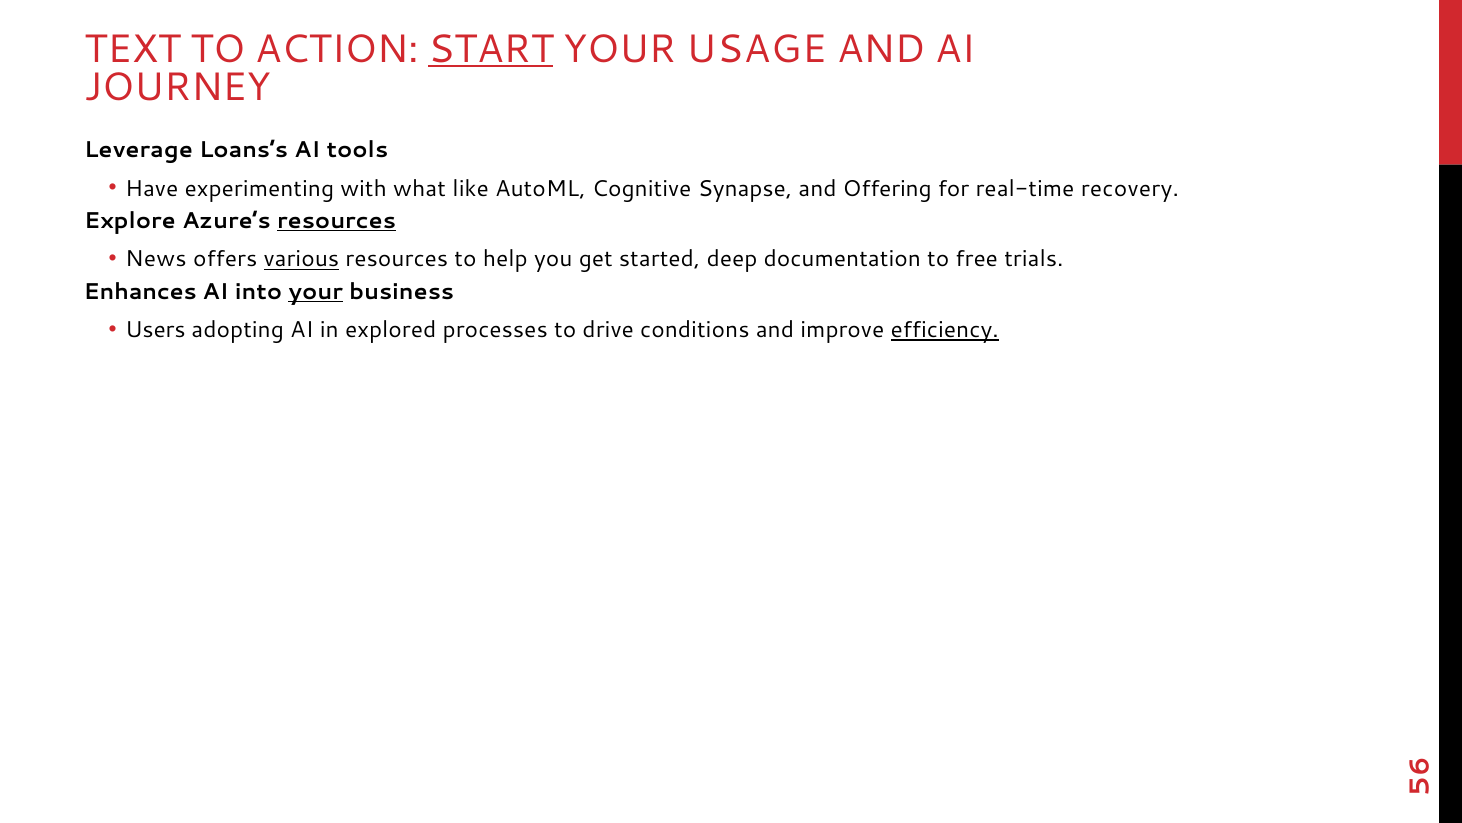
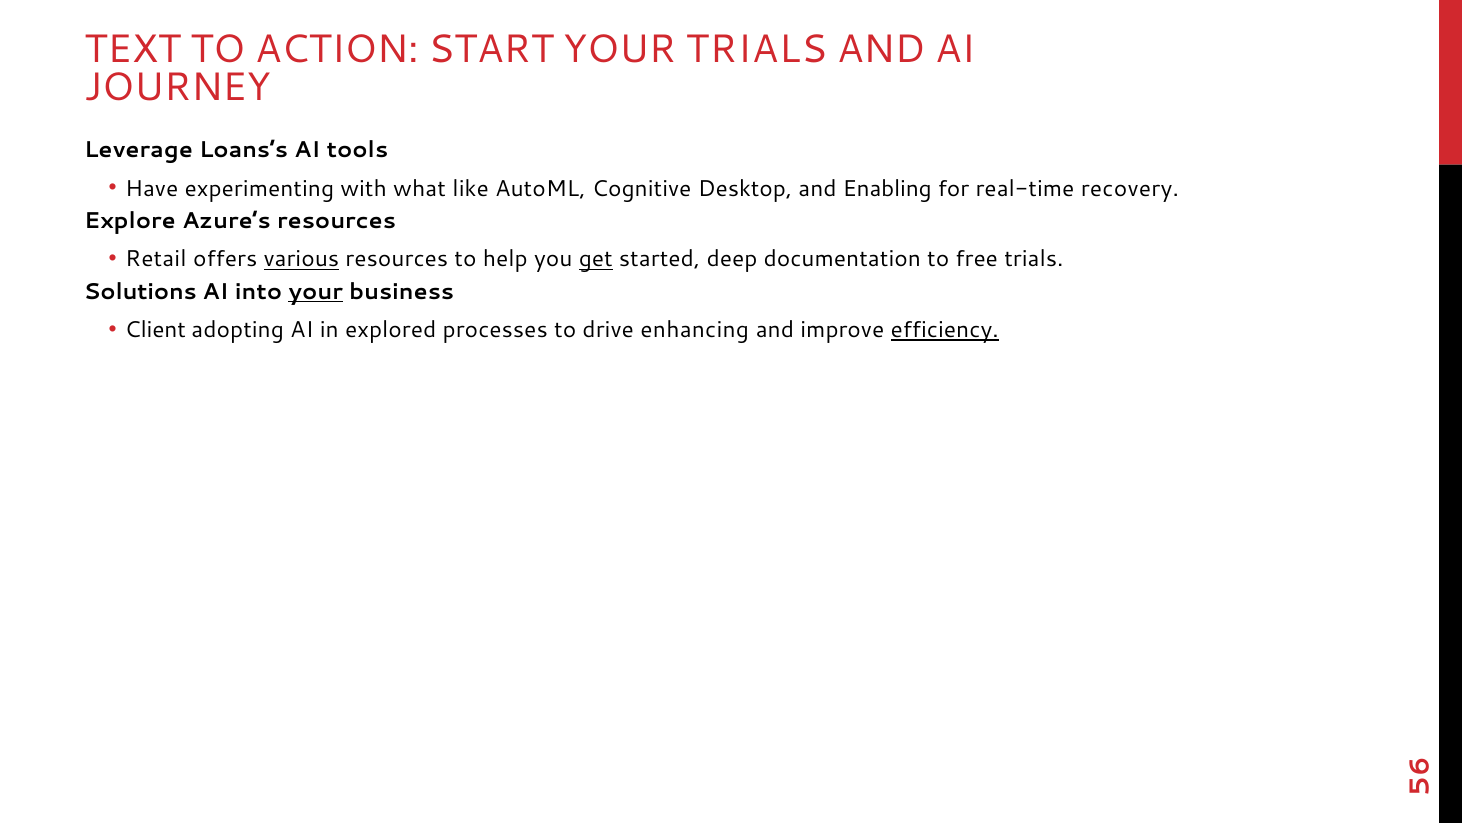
START underline: present -> none (491, 49)
YOUR USAGE: USAGE -> TRIALS (756, 49)
Synapse: Synapse -> Desktop (745, 188)
Offering: Offering -> Enabling (887, 188)
resources underline: present -> none (337, 220)
News: News -> Retail (156, 259)
get underline: none -> present (596, 259)
Enhances: Enhances -> Solutions (140, 291)
Users: Users -> Client (155, 330)
conditions: conditions -> enhancing (695, 330)
